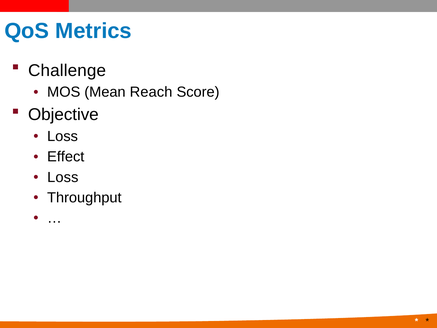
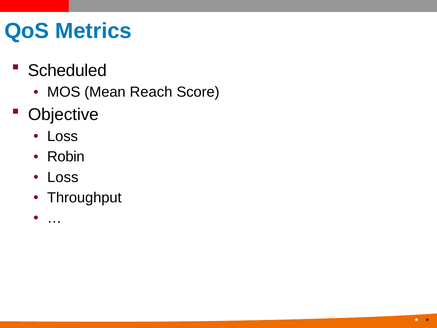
Challenge: Challenge -> Scheduled (67, 70)
Effect: Effect -> Robin (66, 157)
